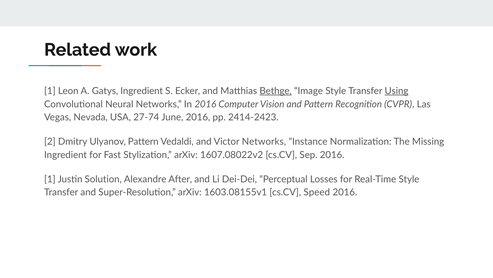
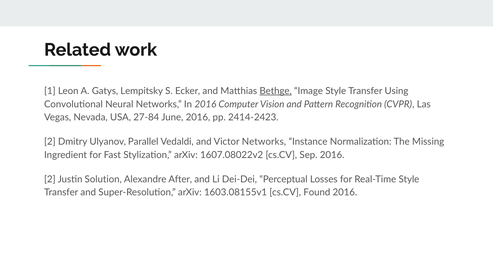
Gatys Ingredient: Ingredient -> Lempitsky (142, 91)
Using underline: present -> none (396, 91)
27-74: 27-74 -> 27-84 (146, 117)
Ulyanov Pattern: Pattern -> Parallel (143, 141)
1: 1 -> 2 (50, 179)
Speed: Speed -> Found (317, 192)
